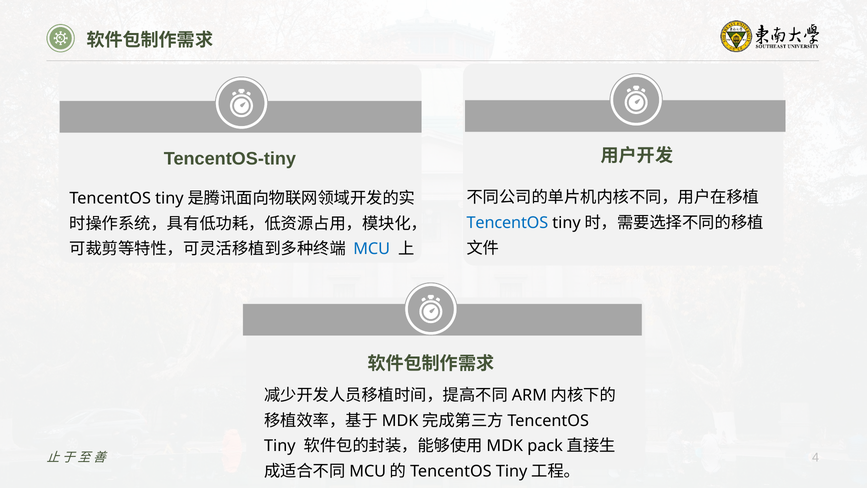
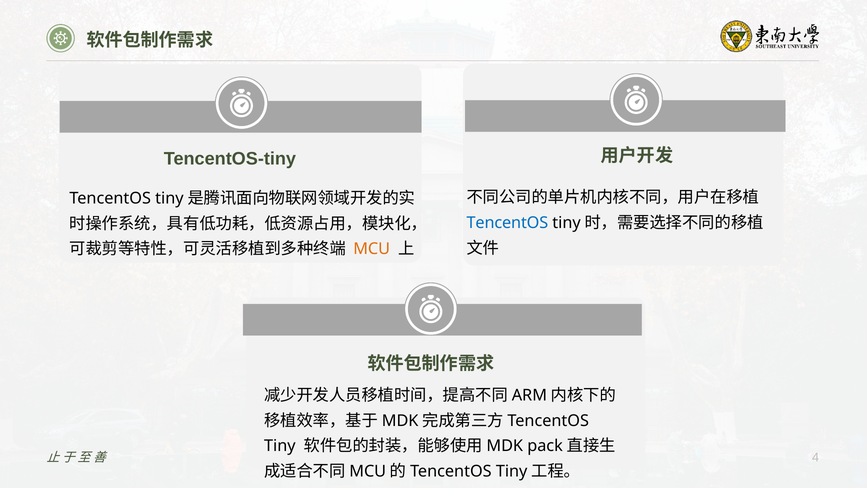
MCU colour: blue -> orange (372, 249)
